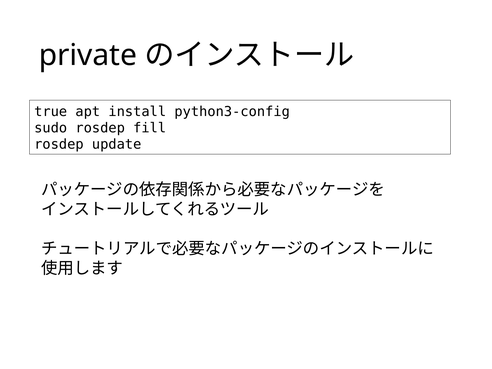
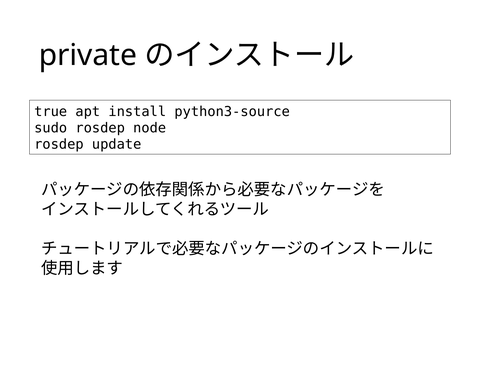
python3-config: python3-config -> python3-source (232, 112)
fill: fill -> node (150, 128)
